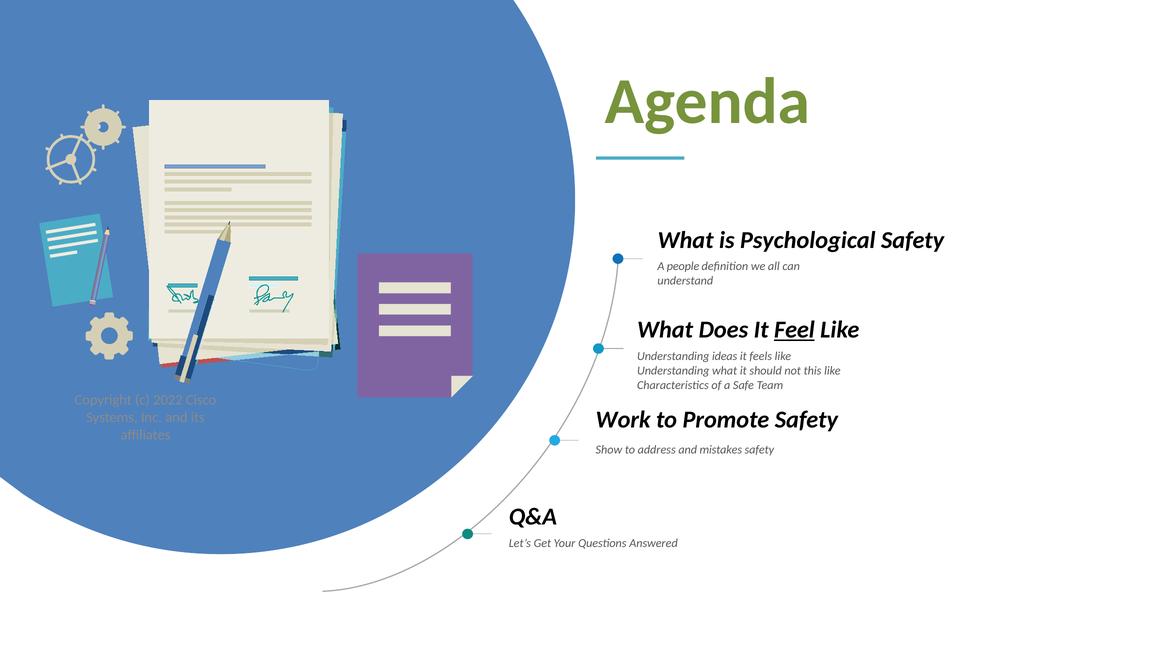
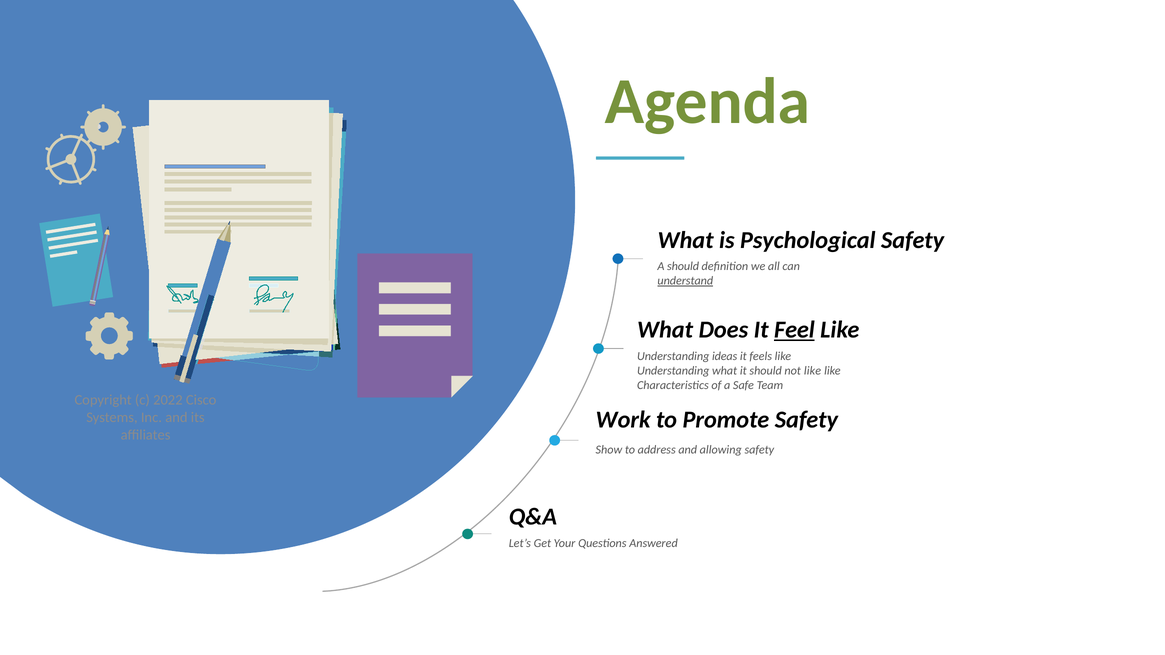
A people: people -> should (683, 266)
understand underline: none -> present (685, 281)
not this: this -> like (813, 371)
mistakes: mistakes -> allowing (721, 450)
